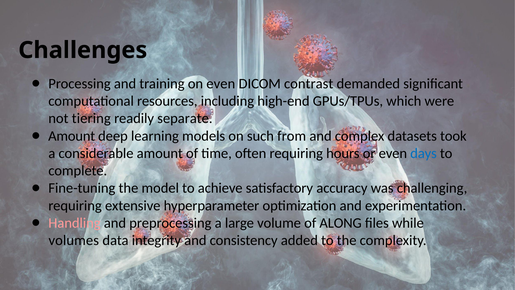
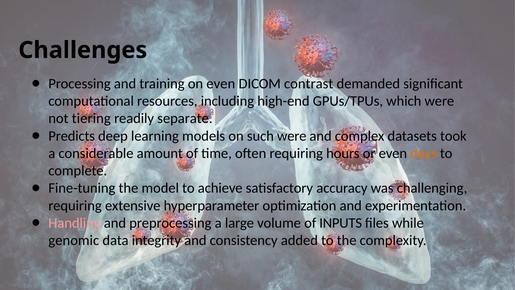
Amount: Amount -> Predicts (72, 136)
such from: from -> were (292, 136)
days colour: blue -> orange (424, 153)
ALONG: ALONG -> INPUTS (341, 223)
volumes: volumes -> genomic (74, 240)
